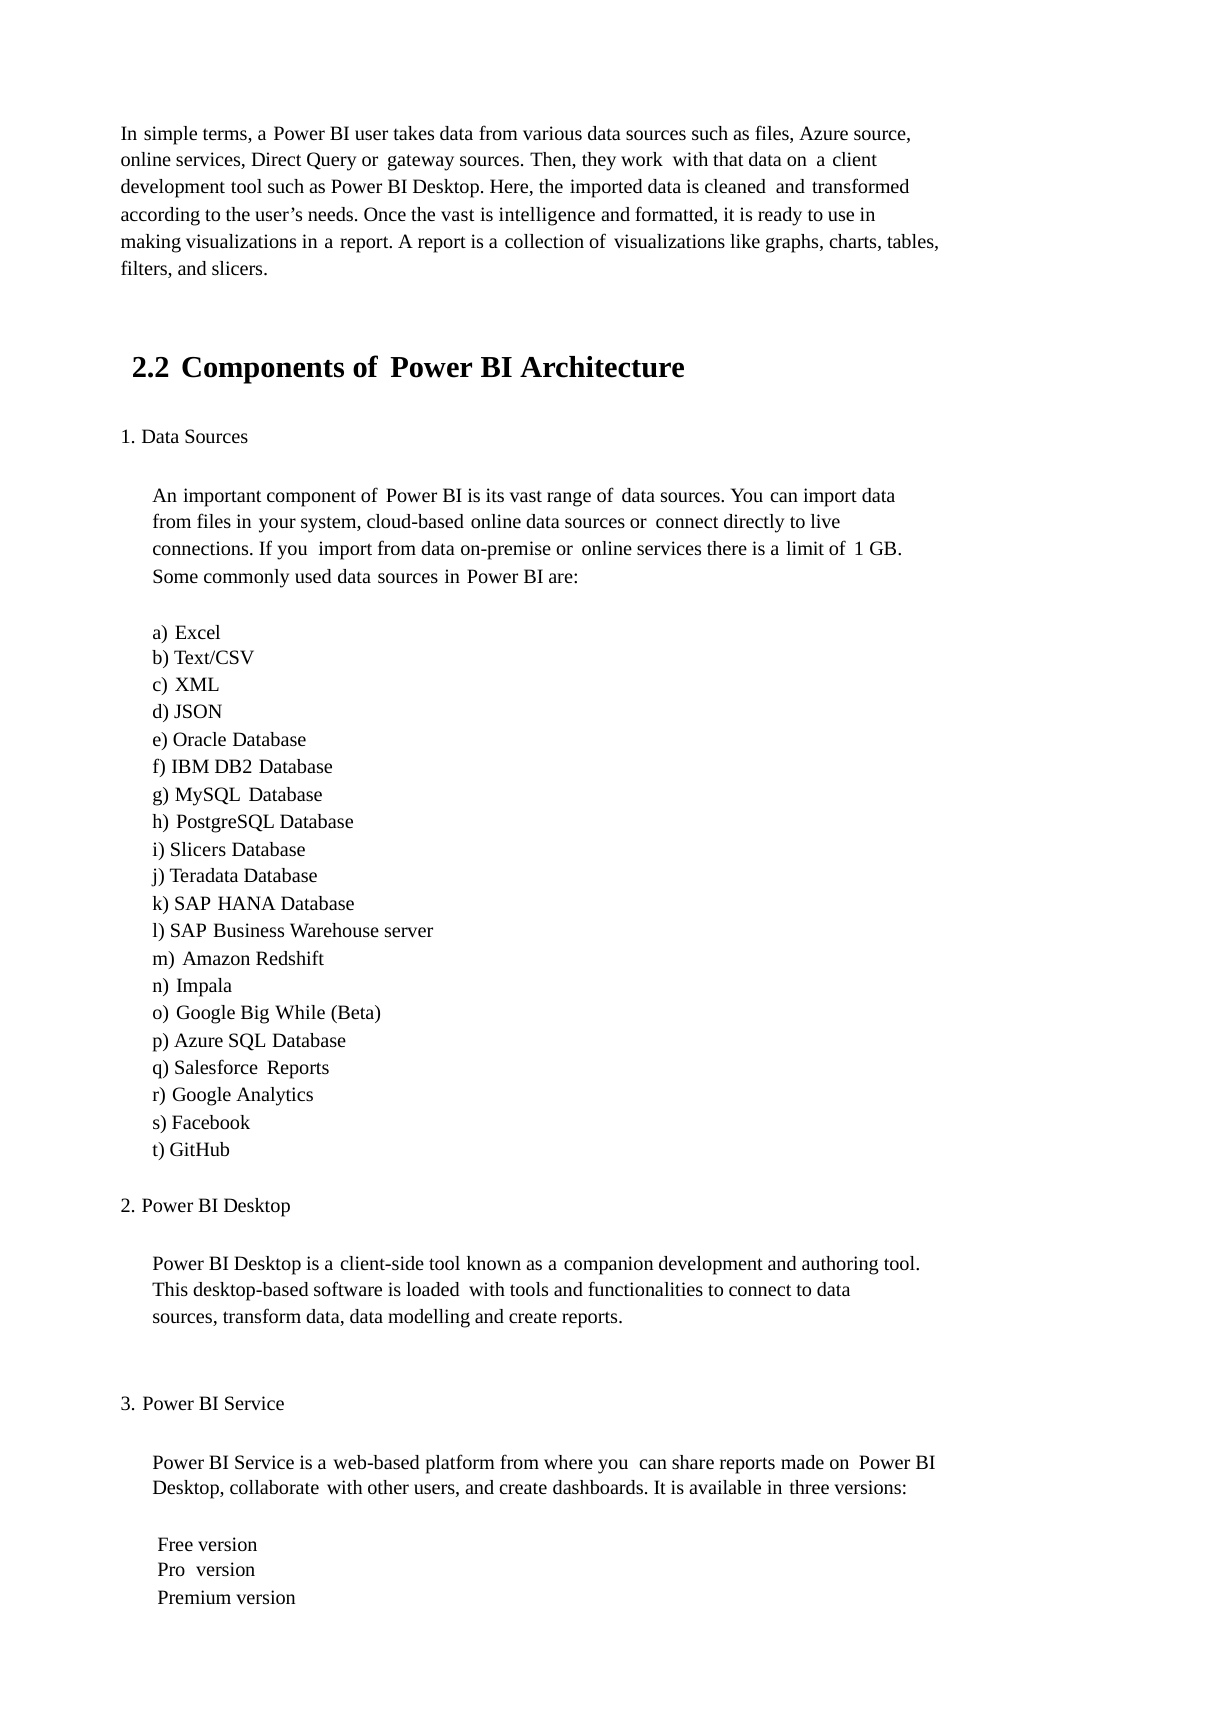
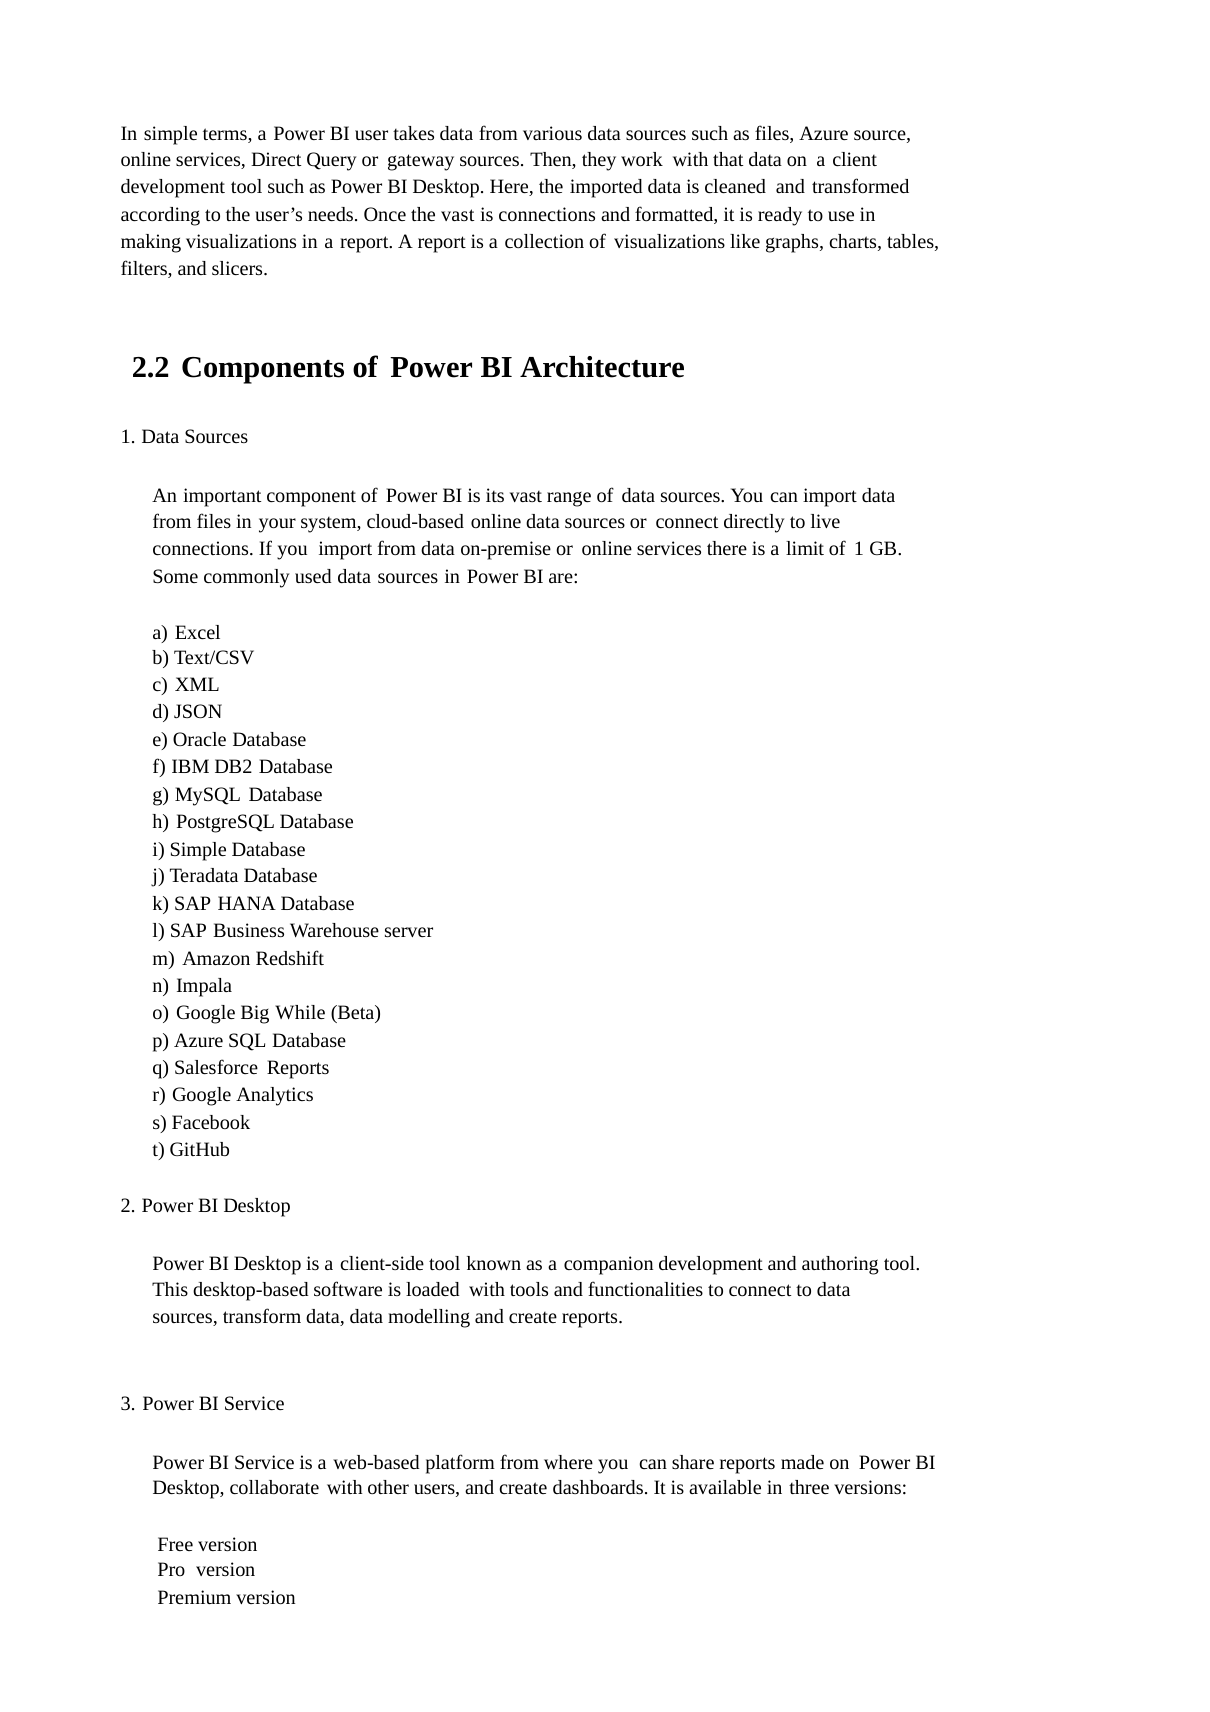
is intelligence: intelligence -> connections (547, 214)
i Slicers: Slicers -> Simple (198, 849)
